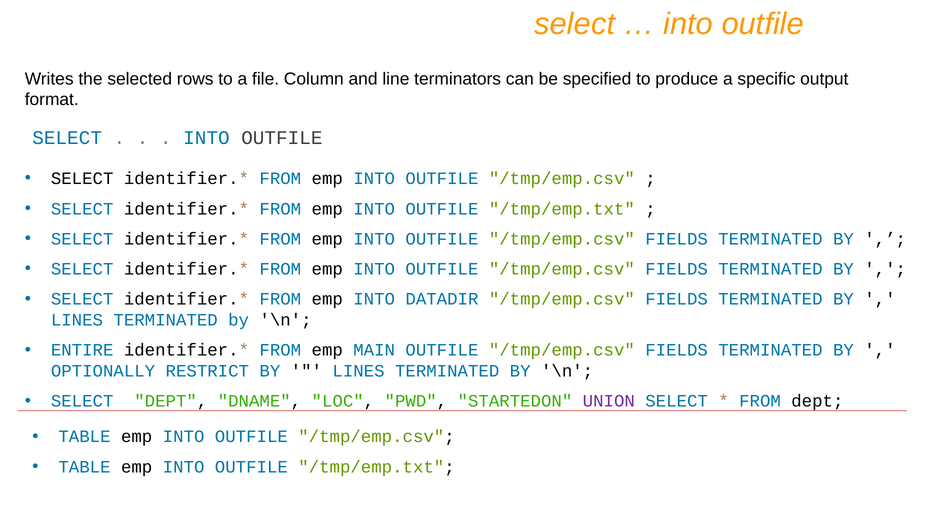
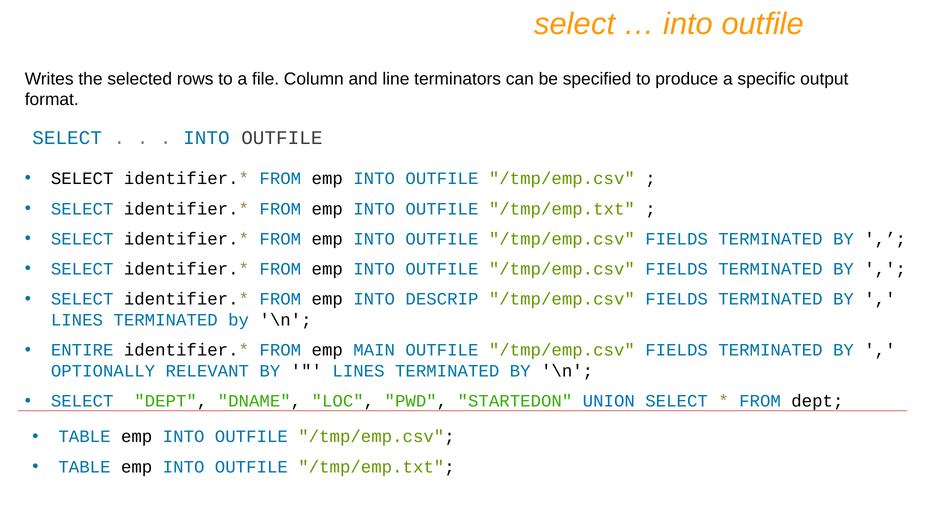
DATADIR: DATADIR -> DESCRIP (442, 299)
RESTRICT: RESTRICT -> RELEVANT (207, 371)
UNION colour: purple -> blue (609, 401)
